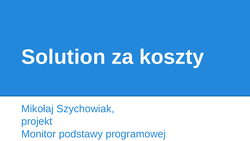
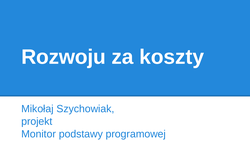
Solution: Solution -> Rozwoju (64, 57)
